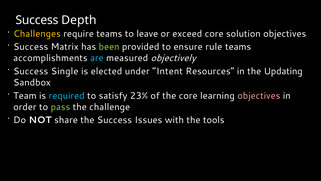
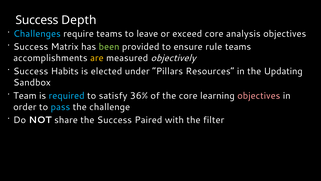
Challenges colour: yellow -> light blue (37, 34)
solution: solution -> analysis (243, 34)
are colour: light blue -> yellow (97, 58)
Single: Single -> Habits (65, 71)
Intent: Intent -> Pillars (168, 71)
23%: 23% -> 36% (139, 95)
pass colour: light green -> light blue (60, 107)
Issues: Issues -> Paired (148, 120)
tools: tools -> filter (214, 120)
